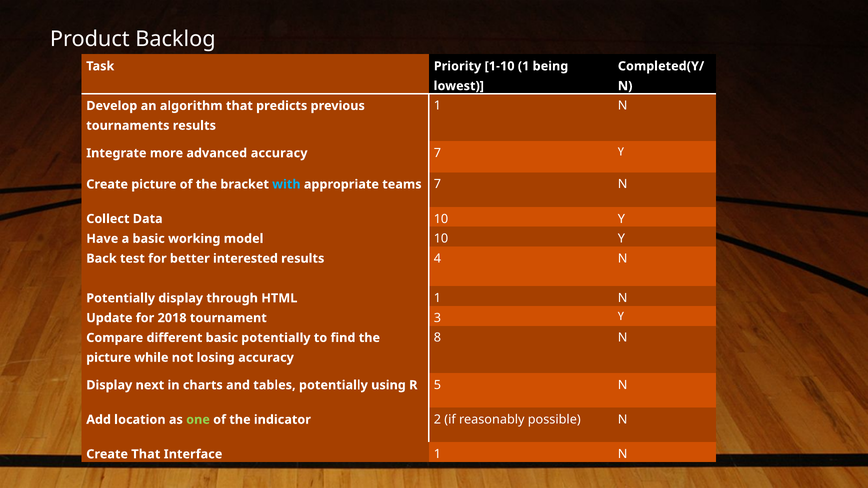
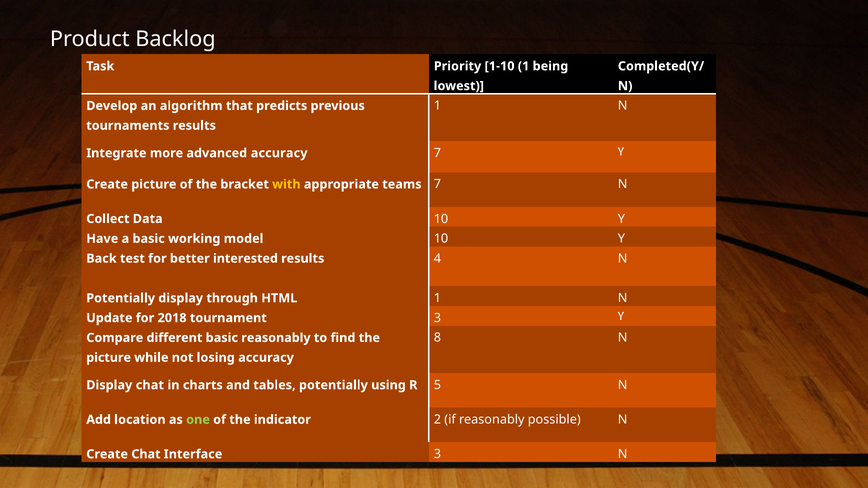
with colour: light blue -> yellow (286, 184)
basic potentially: potentially -> reasonably (276, 338)
Display next: next -> chat (150, 385)
Create That: That -> Chat (146, 454)
Interface 1: 1 -> 3 (437, 454)
